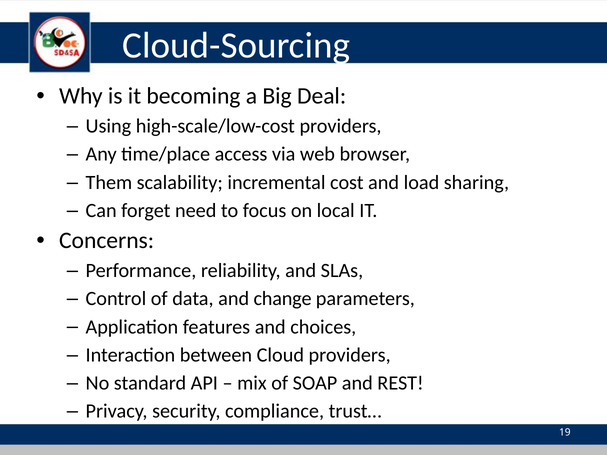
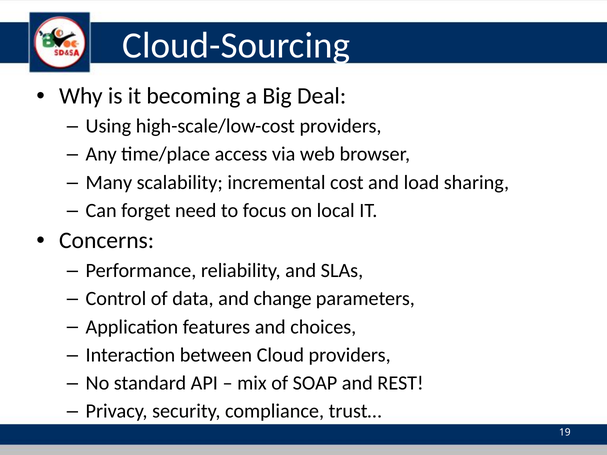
Them: Them -> Many (109, 183)
